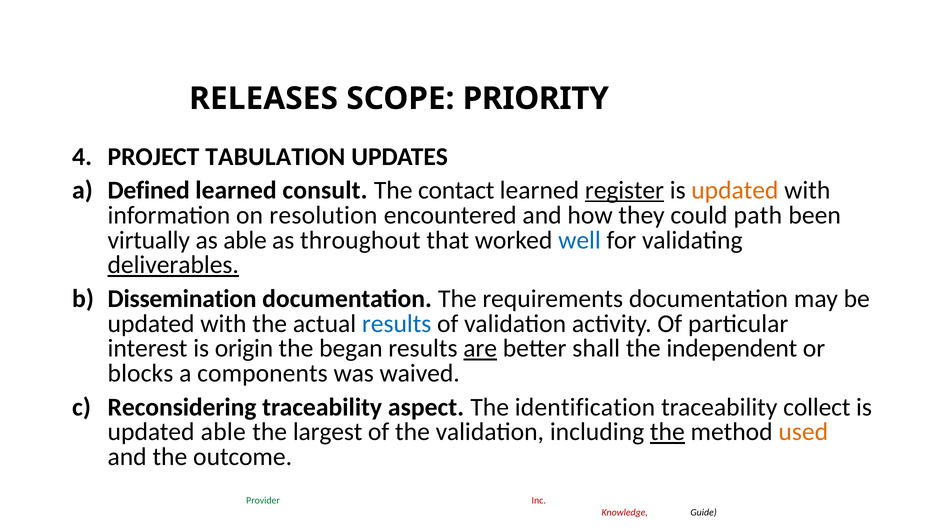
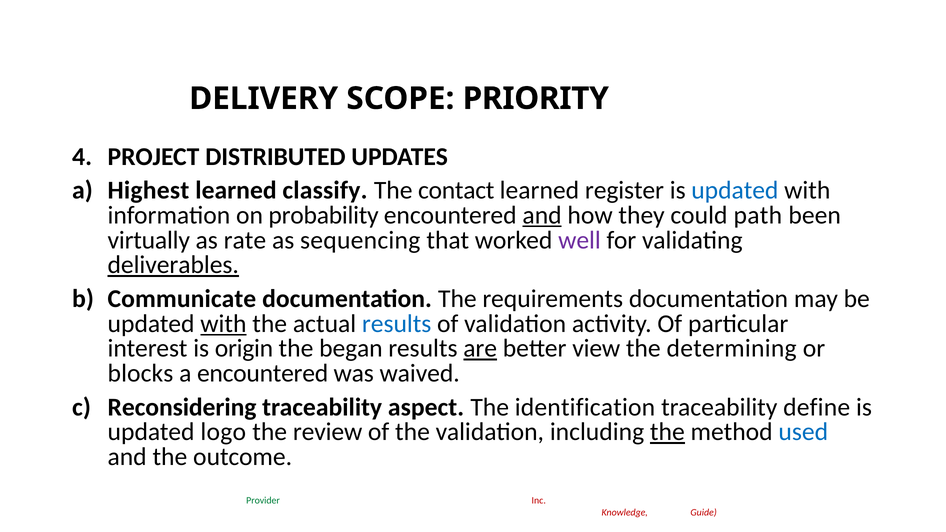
RELEASES: RELEASES -> DELIVERY (264, 99)
TABULATION: TABULATION -> DISTRIBUTED (275, 157)
Defined: Defined -> Highest (148, 190)
consult: consult -> classify (325, 190)
register underline: present -> none (624, 190)
updated colour: orange -> blue (735, 190)
resolution: resolution -> probability (324, 215)
and underline: none -> present (542, 215)
as able: able -> rate (245, 240)
throughout: throughout -> sequencing (360, 240)
well colour: blue -> purple (579, 240)
Dissemination: Dissemination -> Communicate (182, 299)
with underline: none -> present (223, 324)
shall: shall -> view (596, 349)
independent: independent -> determining (732, 349)
a components: components -> encountered (263, 373)
collect: collect -> define (817, 407)
updated able: able -> logo (223, 432)
largest: largest -> review (328, 432)
used colour: orange -> blue (803, 432)
Guide colour: black -> red (704, 513)
